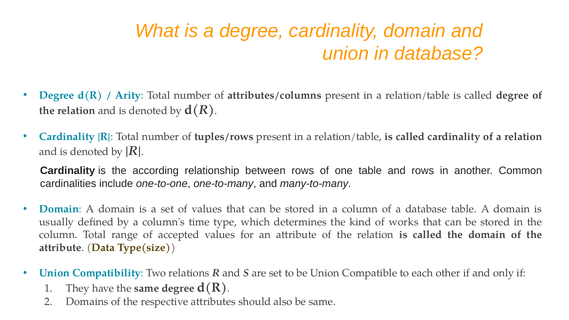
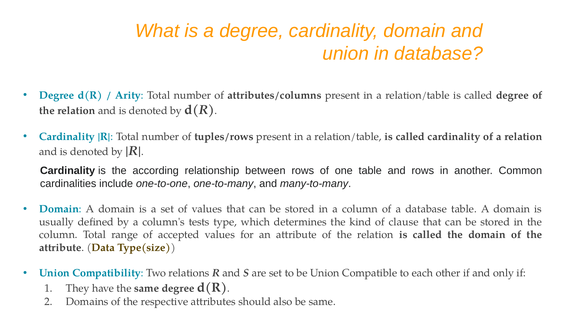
time: time -> tests (199, 222)
works: works -> clause (404, 222)
